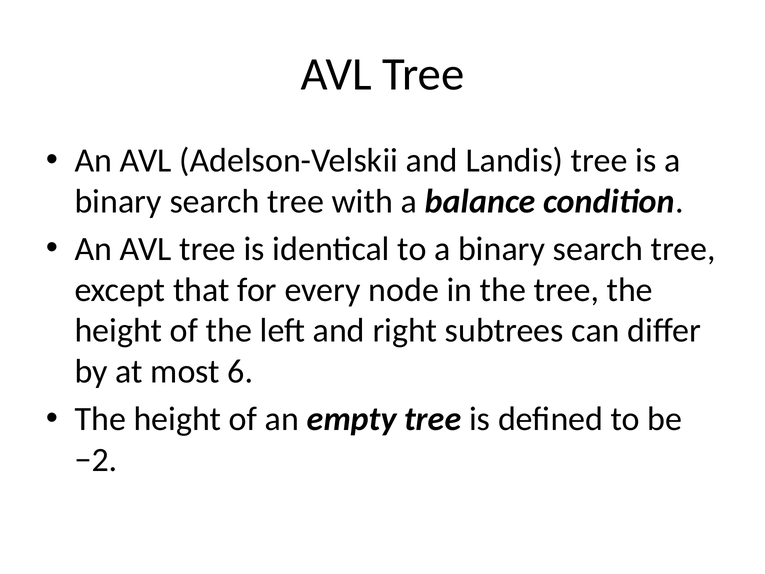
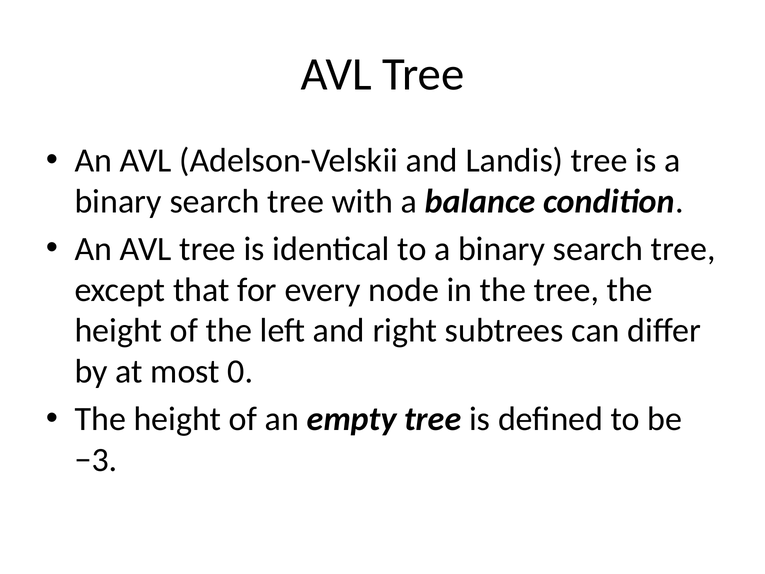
6: 6 -> 0 (240, 371)
−2: −2 -> −3 (96, 460)
